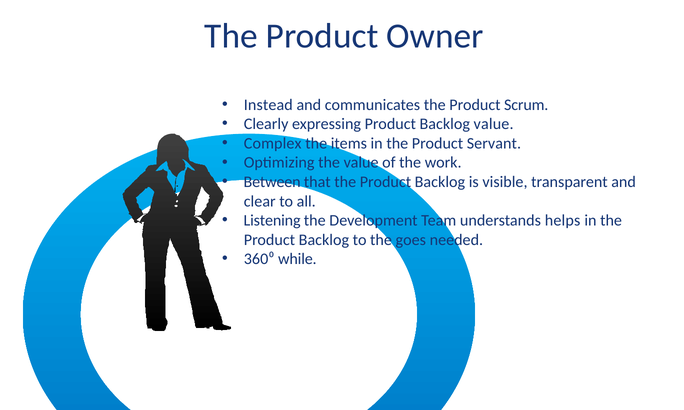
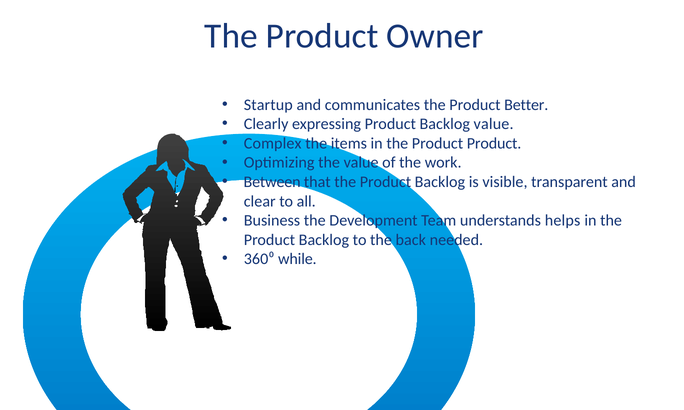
Instead: Instead -> Startup (268, 105)
Scrum: Scrum -> Better (526, 105)
Product Servant: Servant -> Product (494, 143)
Listening: Listening -> Business (272, 221)
goes: goes -> back (411, 240)
